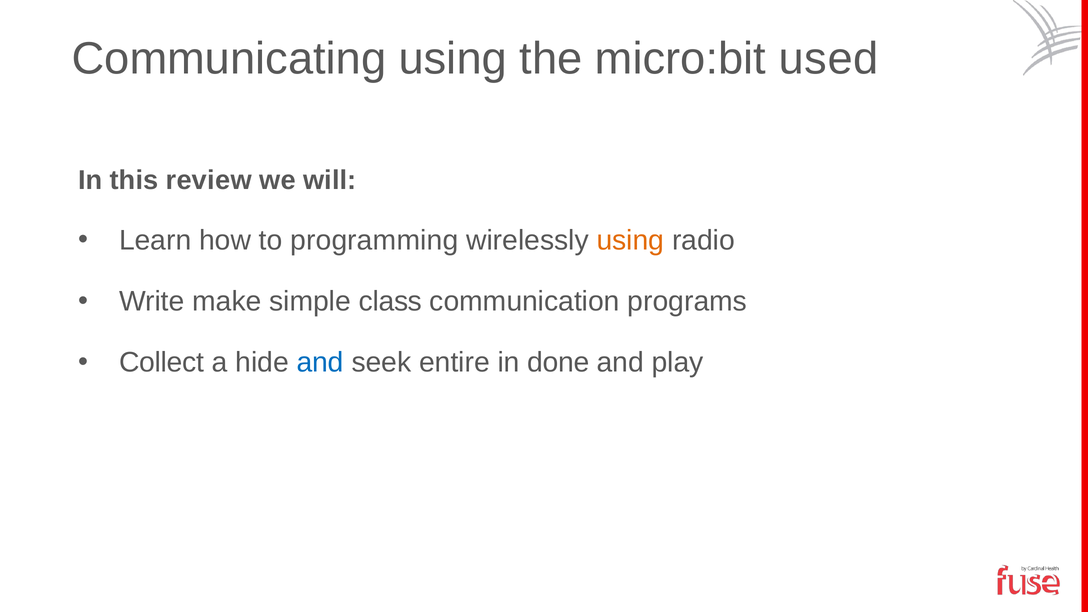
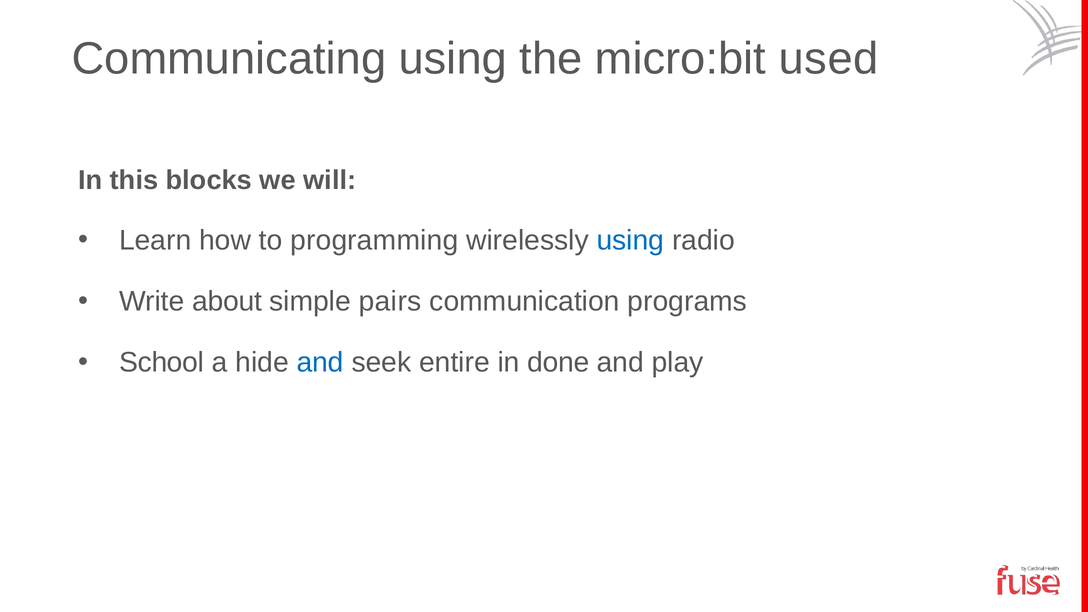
review: review -> blocks (209, 180)
using colour: orange -> blue (630, 240)
make: make -> about (227, 301)
class: class -> pairs (390, 301)
Collect: Collect -> School (162, 362)
